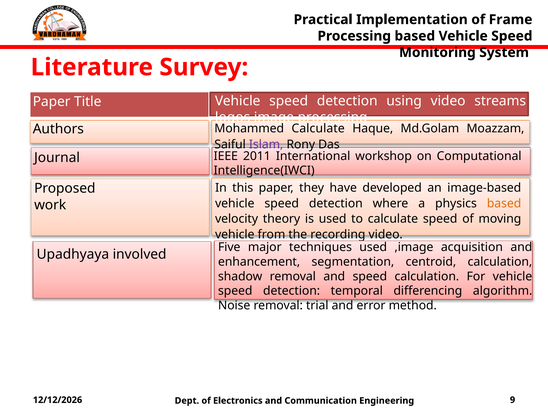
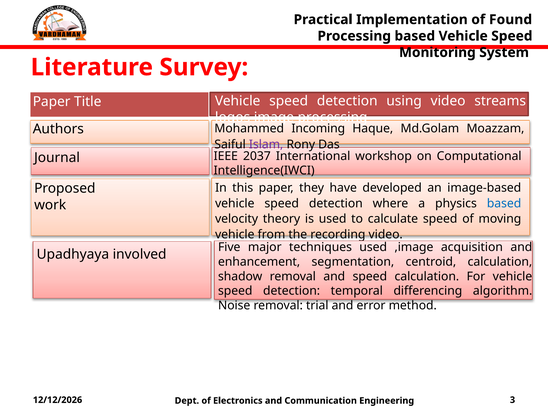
Frame: Frame -> Found (511, 20)
Mohammed Calculate: Calculate -> Incoming (318, 128)
2011: 2011 -> 2037 (257, 156)
based colour: orange -> blue (504, 203)
9: 9 -> 3 (513, 400)
